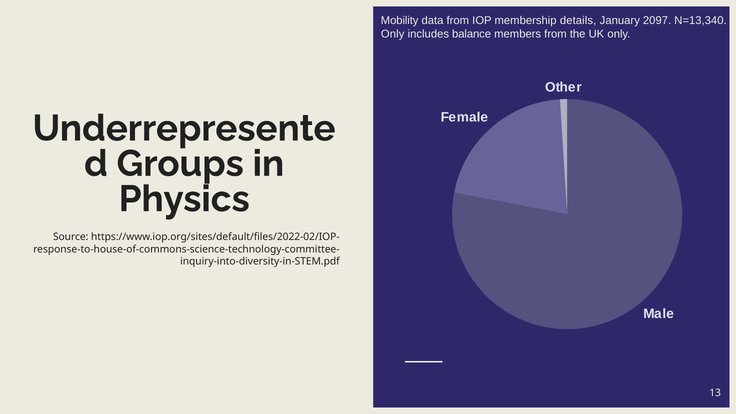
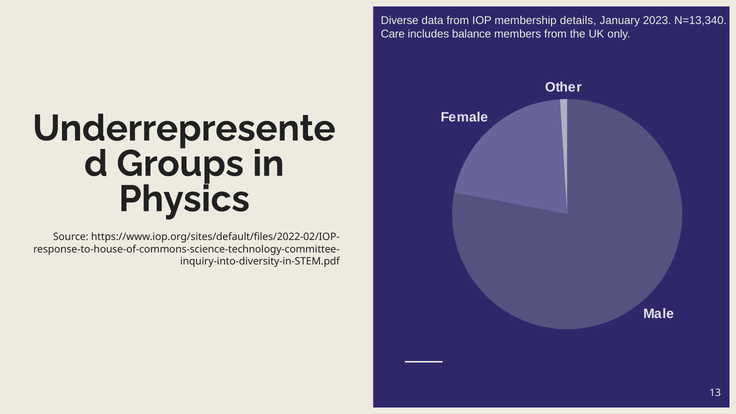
Mobility: Mobility -> Diverse (400, 21)
2097: 2097 -> 2023 (657, 21)
Only: Only -> Care (393, 34)
